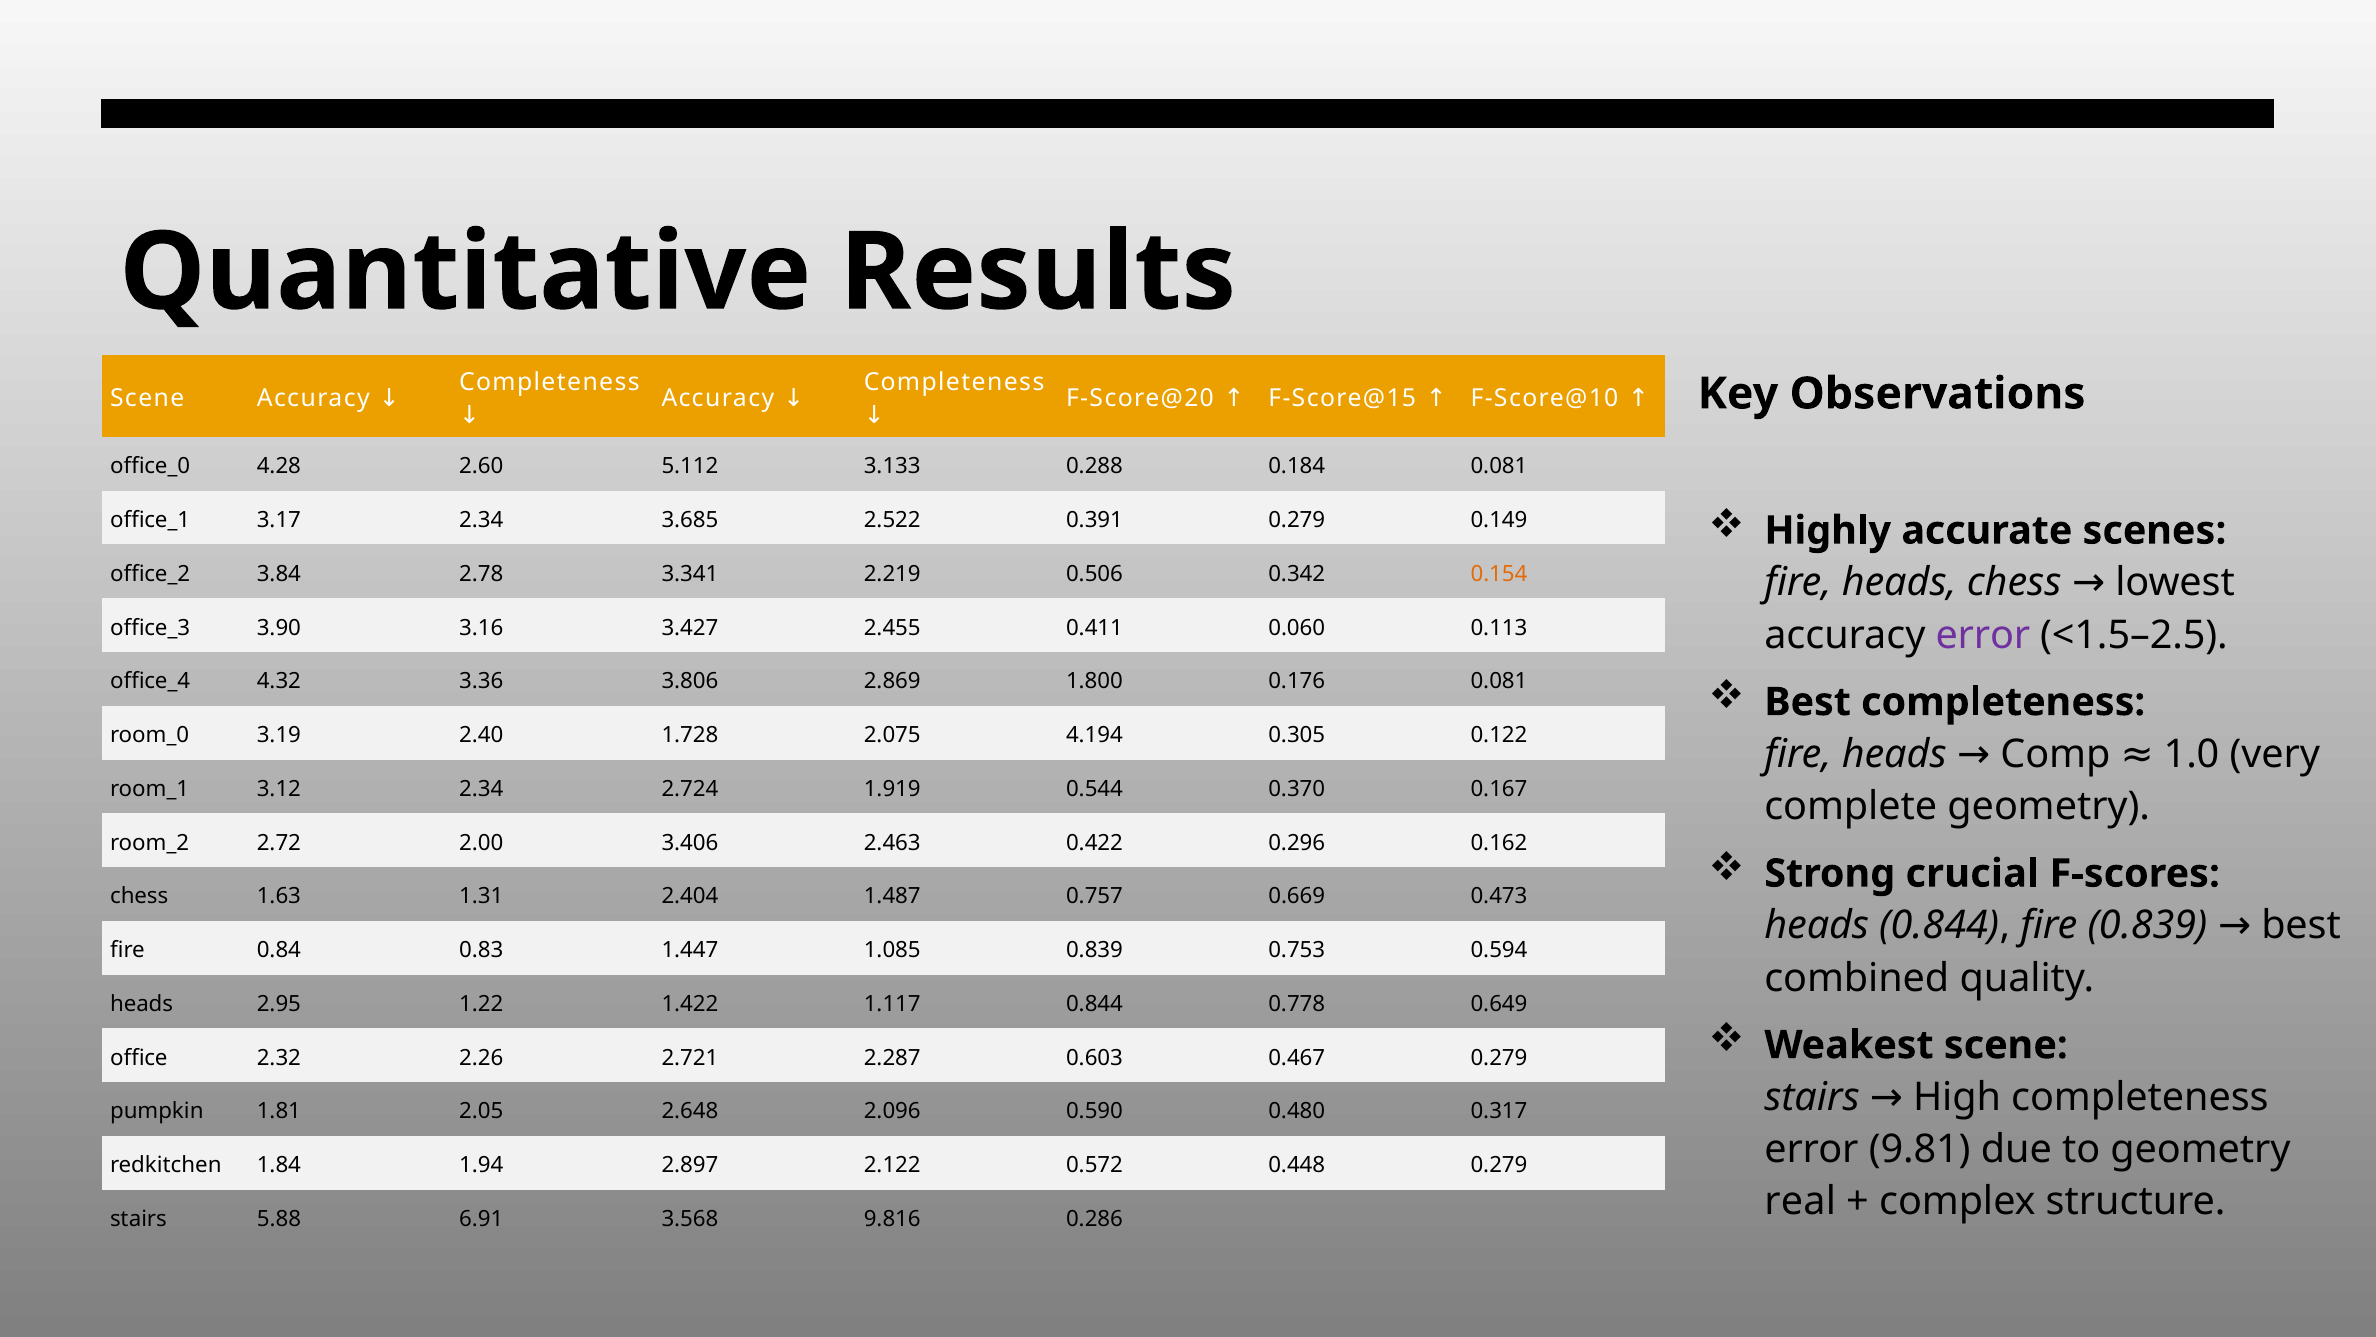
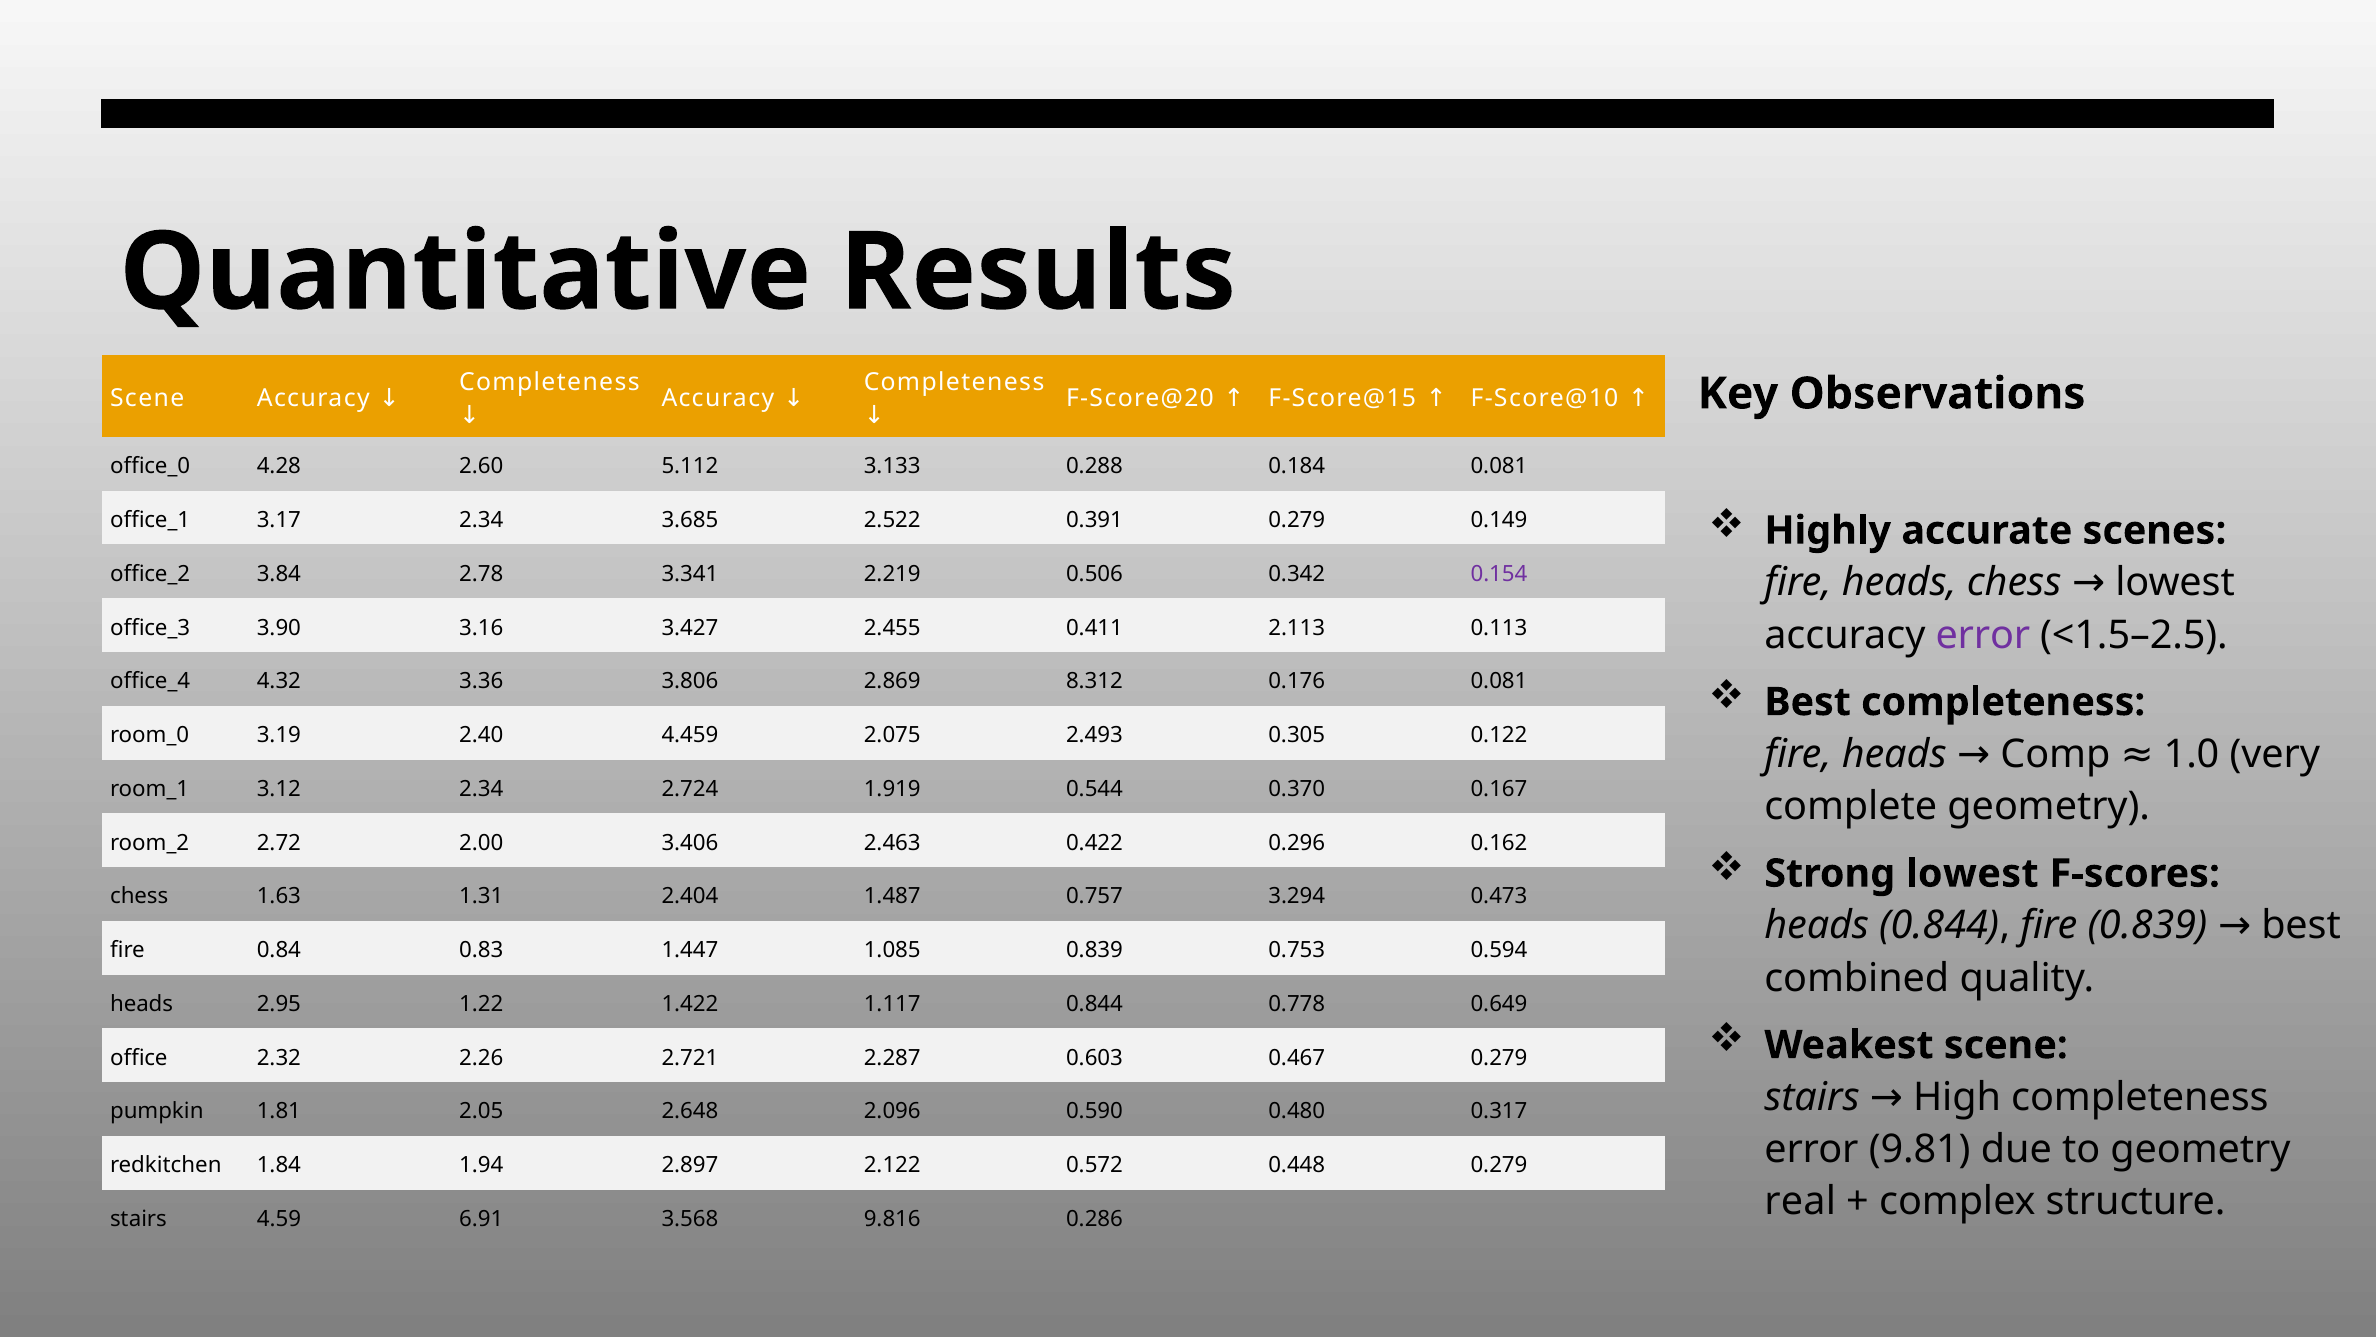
0.154 colour: orange -> purple (1499, 574)
0.060: 0.060 -> 2.113 (1297, 627)
1.800: 1.800 -> 8.312 (1094, 681)
1.728: 1.728 -> 4.459 (690, 735)
4.194: 4.194 -> 2.493 (1094, 735)
Strong crucial: crucial -> lowest (1972, 873)
0.669: 0.669 -> 3.294 (1297, 896)
5.88: 5.88 -> 4.59 (279, 1219)
